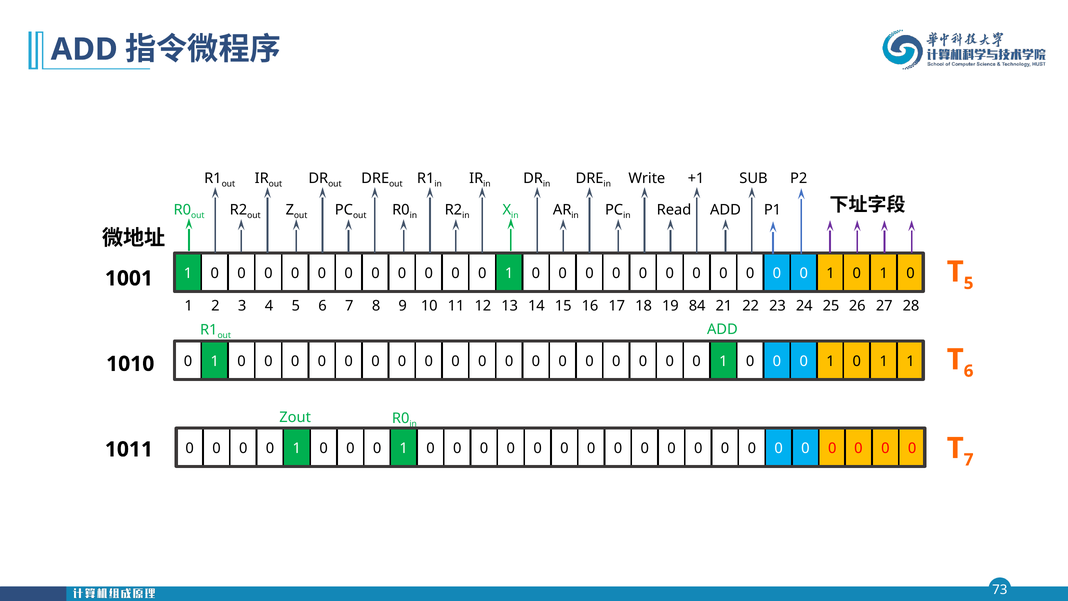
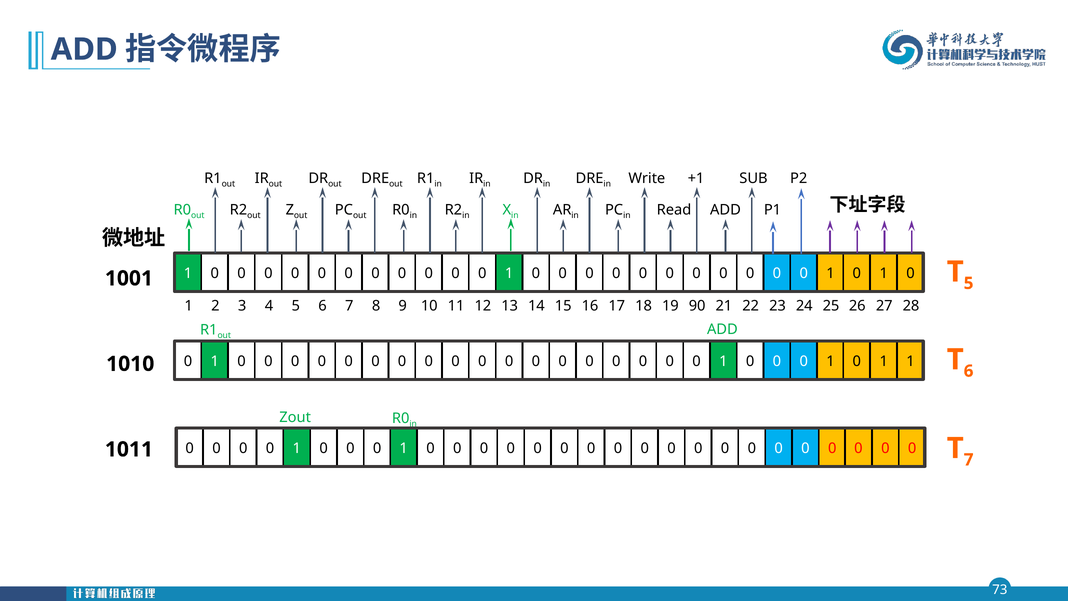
84: 84 -> 90 (697, 306)
